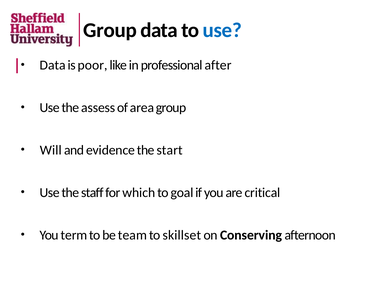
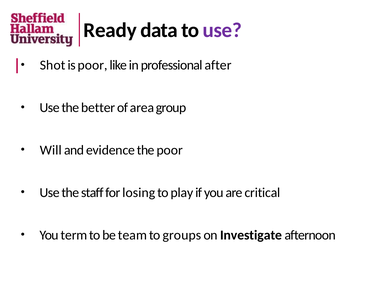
Group: Group -> Ready (110, 30)
use colour: blue -> purple (222, 30)
Data: Data -> Shot (53, 65)
assess: assess -> better (98, 108)
the start: start -> poor (170, 150)
which: which -> losing (139, 193)
goal: goal -> play (182, 193)
skillset: skillset -> groups (182, 236)
Conserving: Conserving -> Investigate (251, 236)
